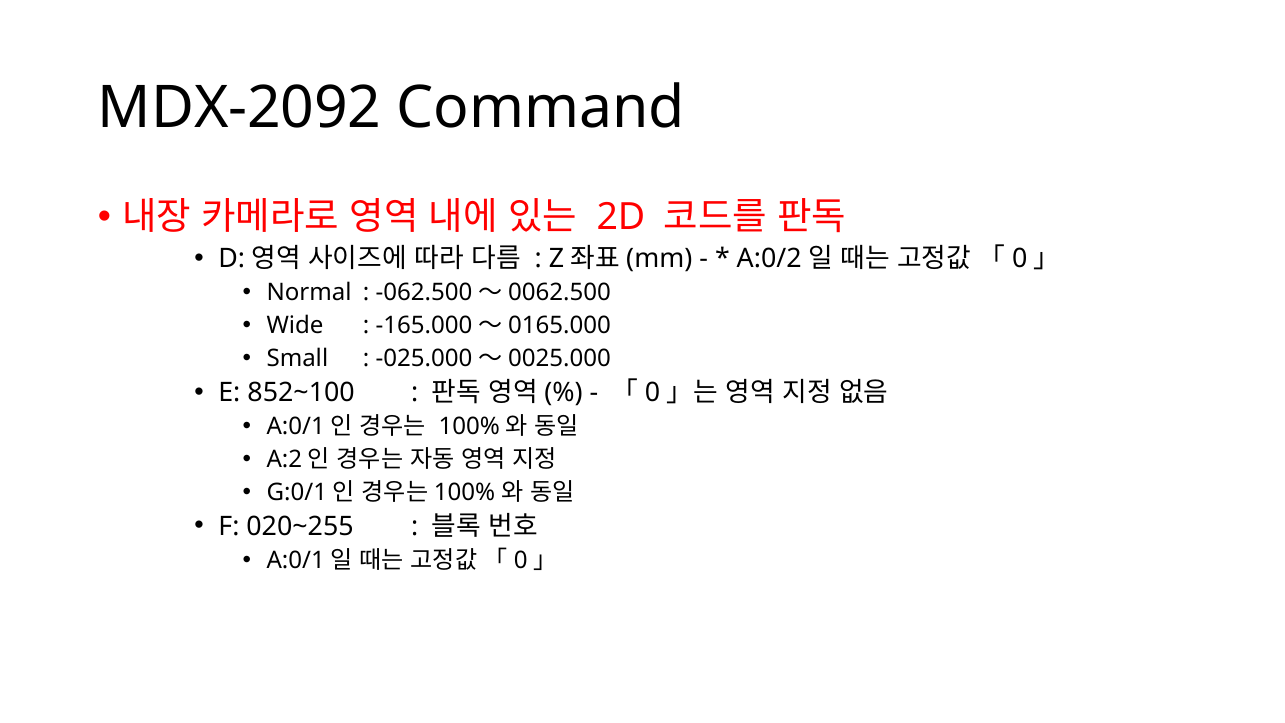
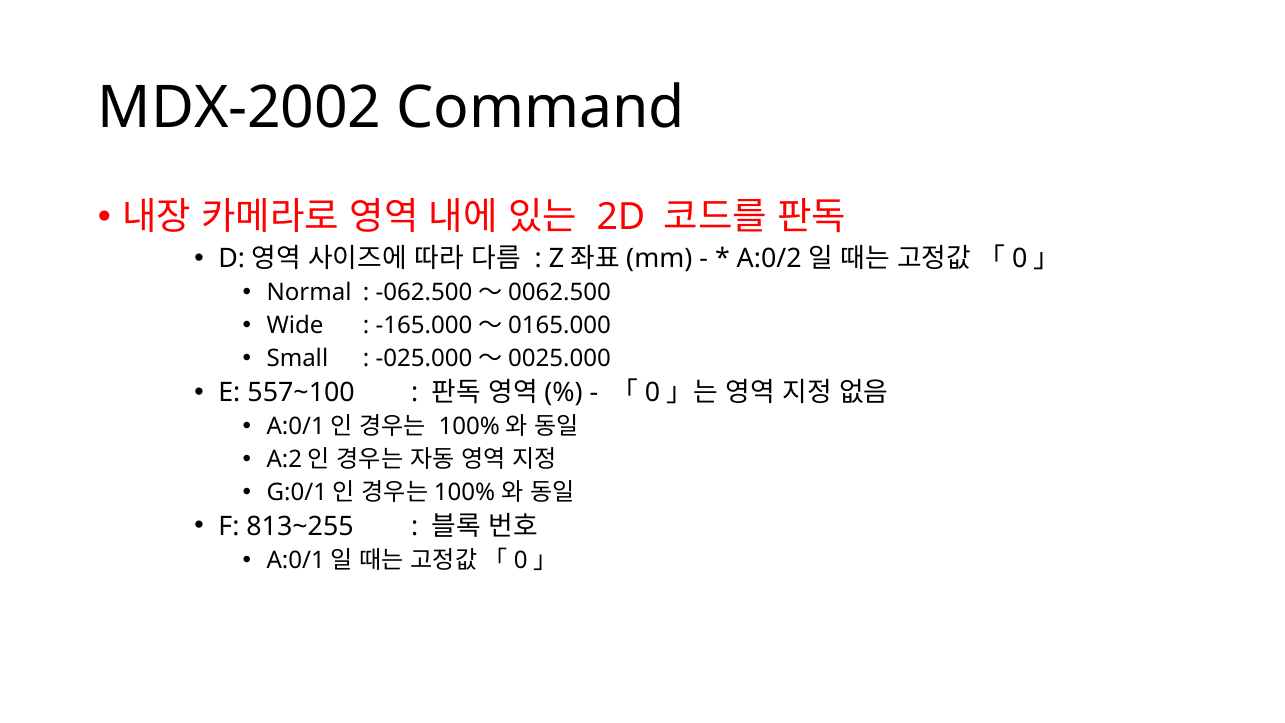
MDX-2092: MDX-2092 -> MDX-2002 (240, 108)
852~100: 852~100 -> 557~100 (301, 392)
020~255: 020~255 -> 813~255 (300, 526)
